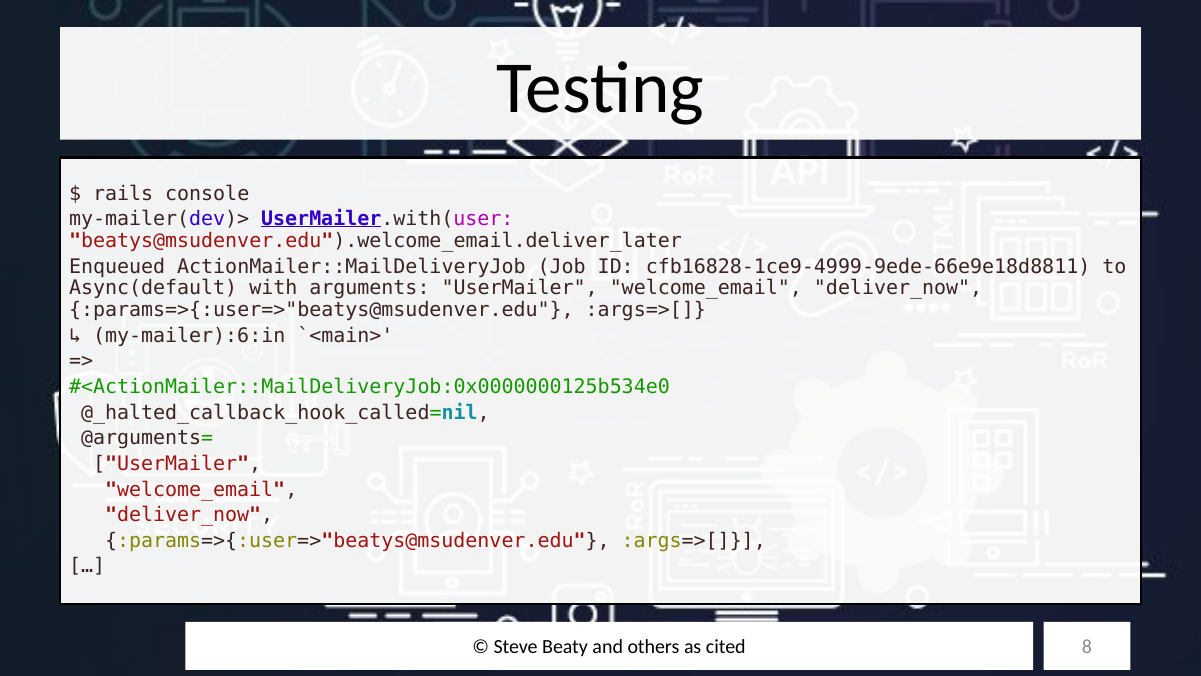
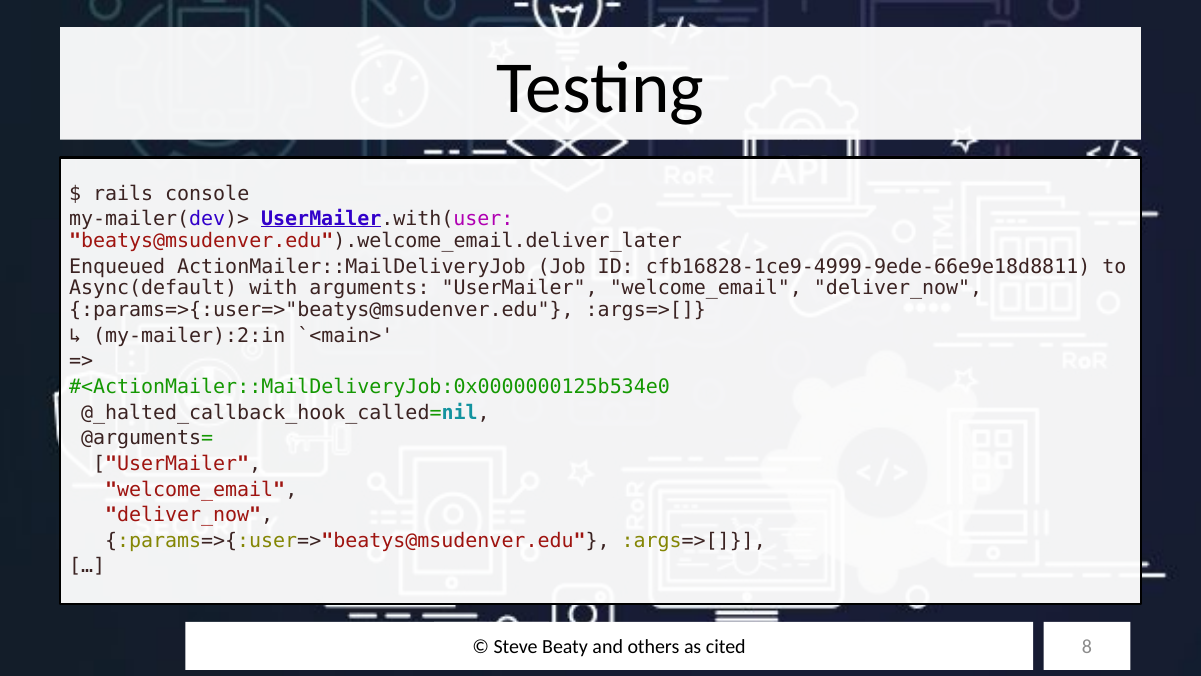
my-mailer):6:in: my-mailer):6:in -> my-mailer):2:in (189, 335)
